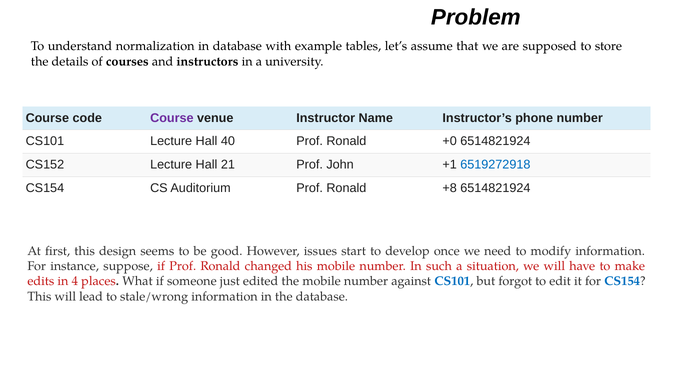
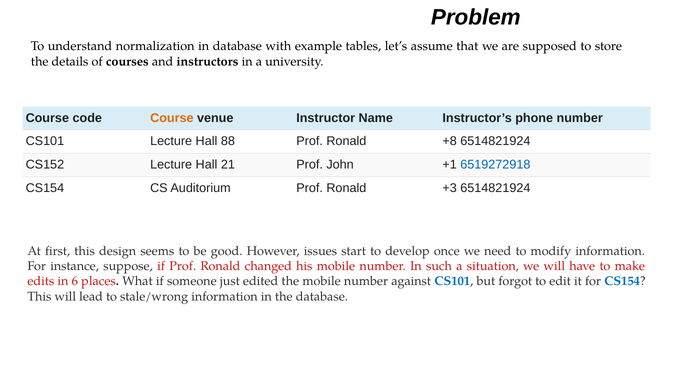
Course colour: purple -> orange (172, 118)
40: 40 -> 88 (228, 141)
+0: +0 -> +8 (450, 141)
+8: +8 -> +3 (450, 189)
4: 4 -> 6 (75, 282)
